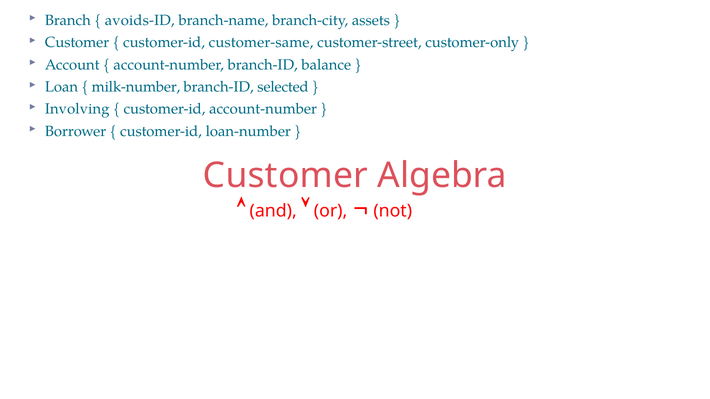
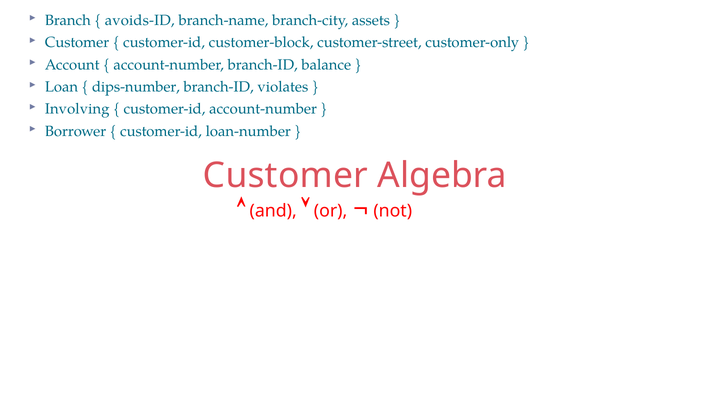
customer-same: customer-same -> customer-block (261, 43)
milk-number: milk-number -> dips-number (136, 87)
selected: selected -> violates (283, 87)
